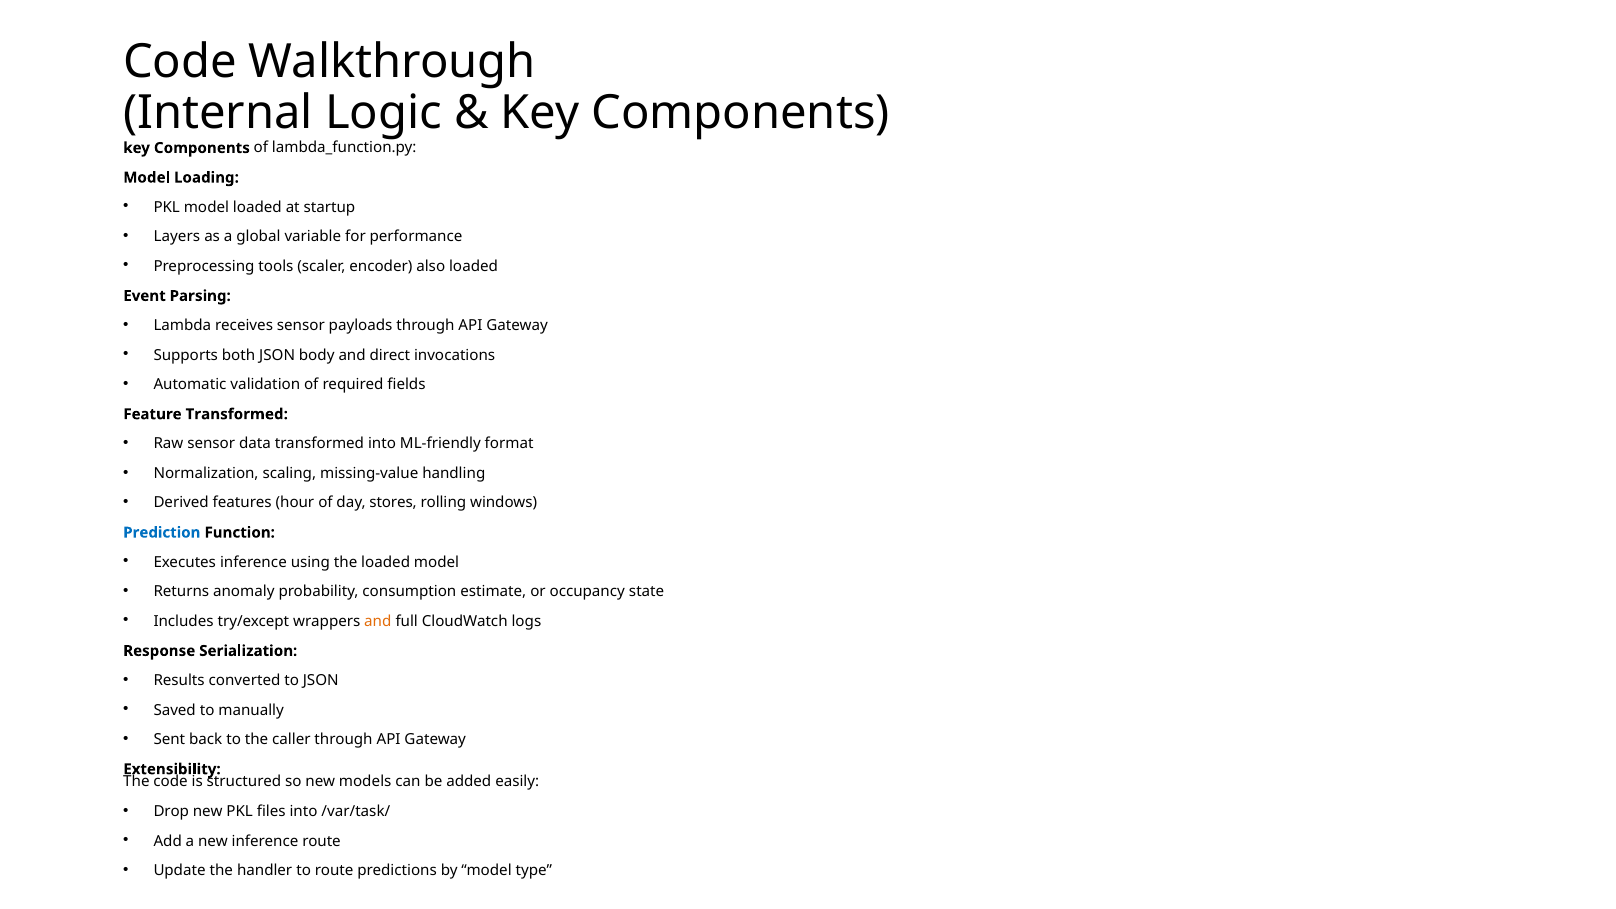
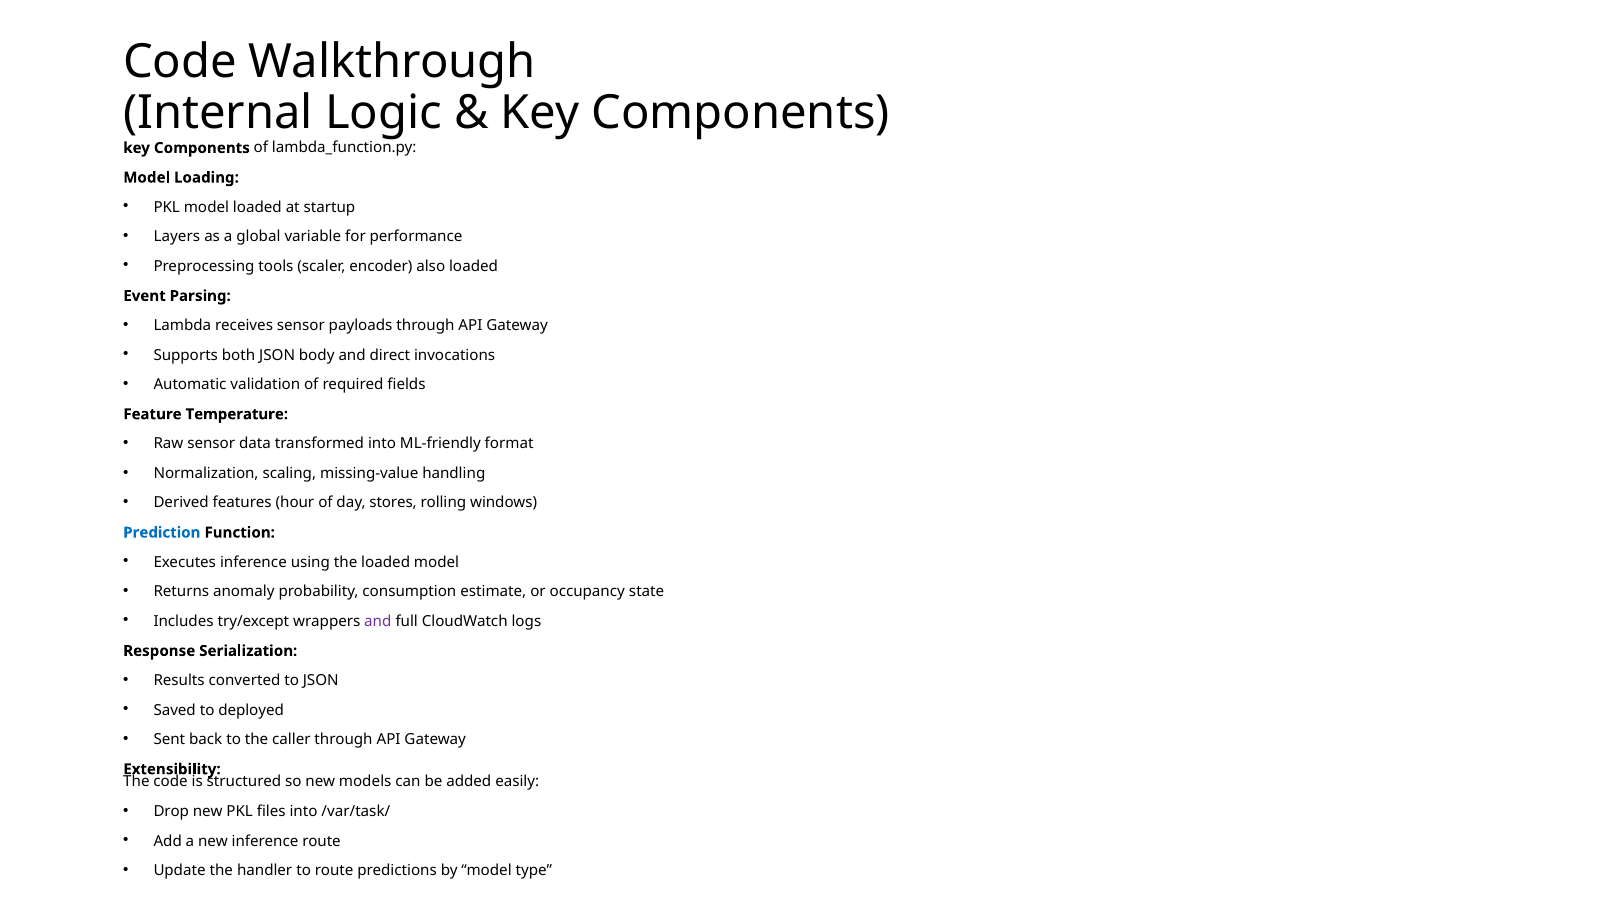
Feature Transformed: Transformed -> Temperature (237, 414)
and colour: orange -> purple (378, 621)
manually: manually -> deployed (251, 710)
